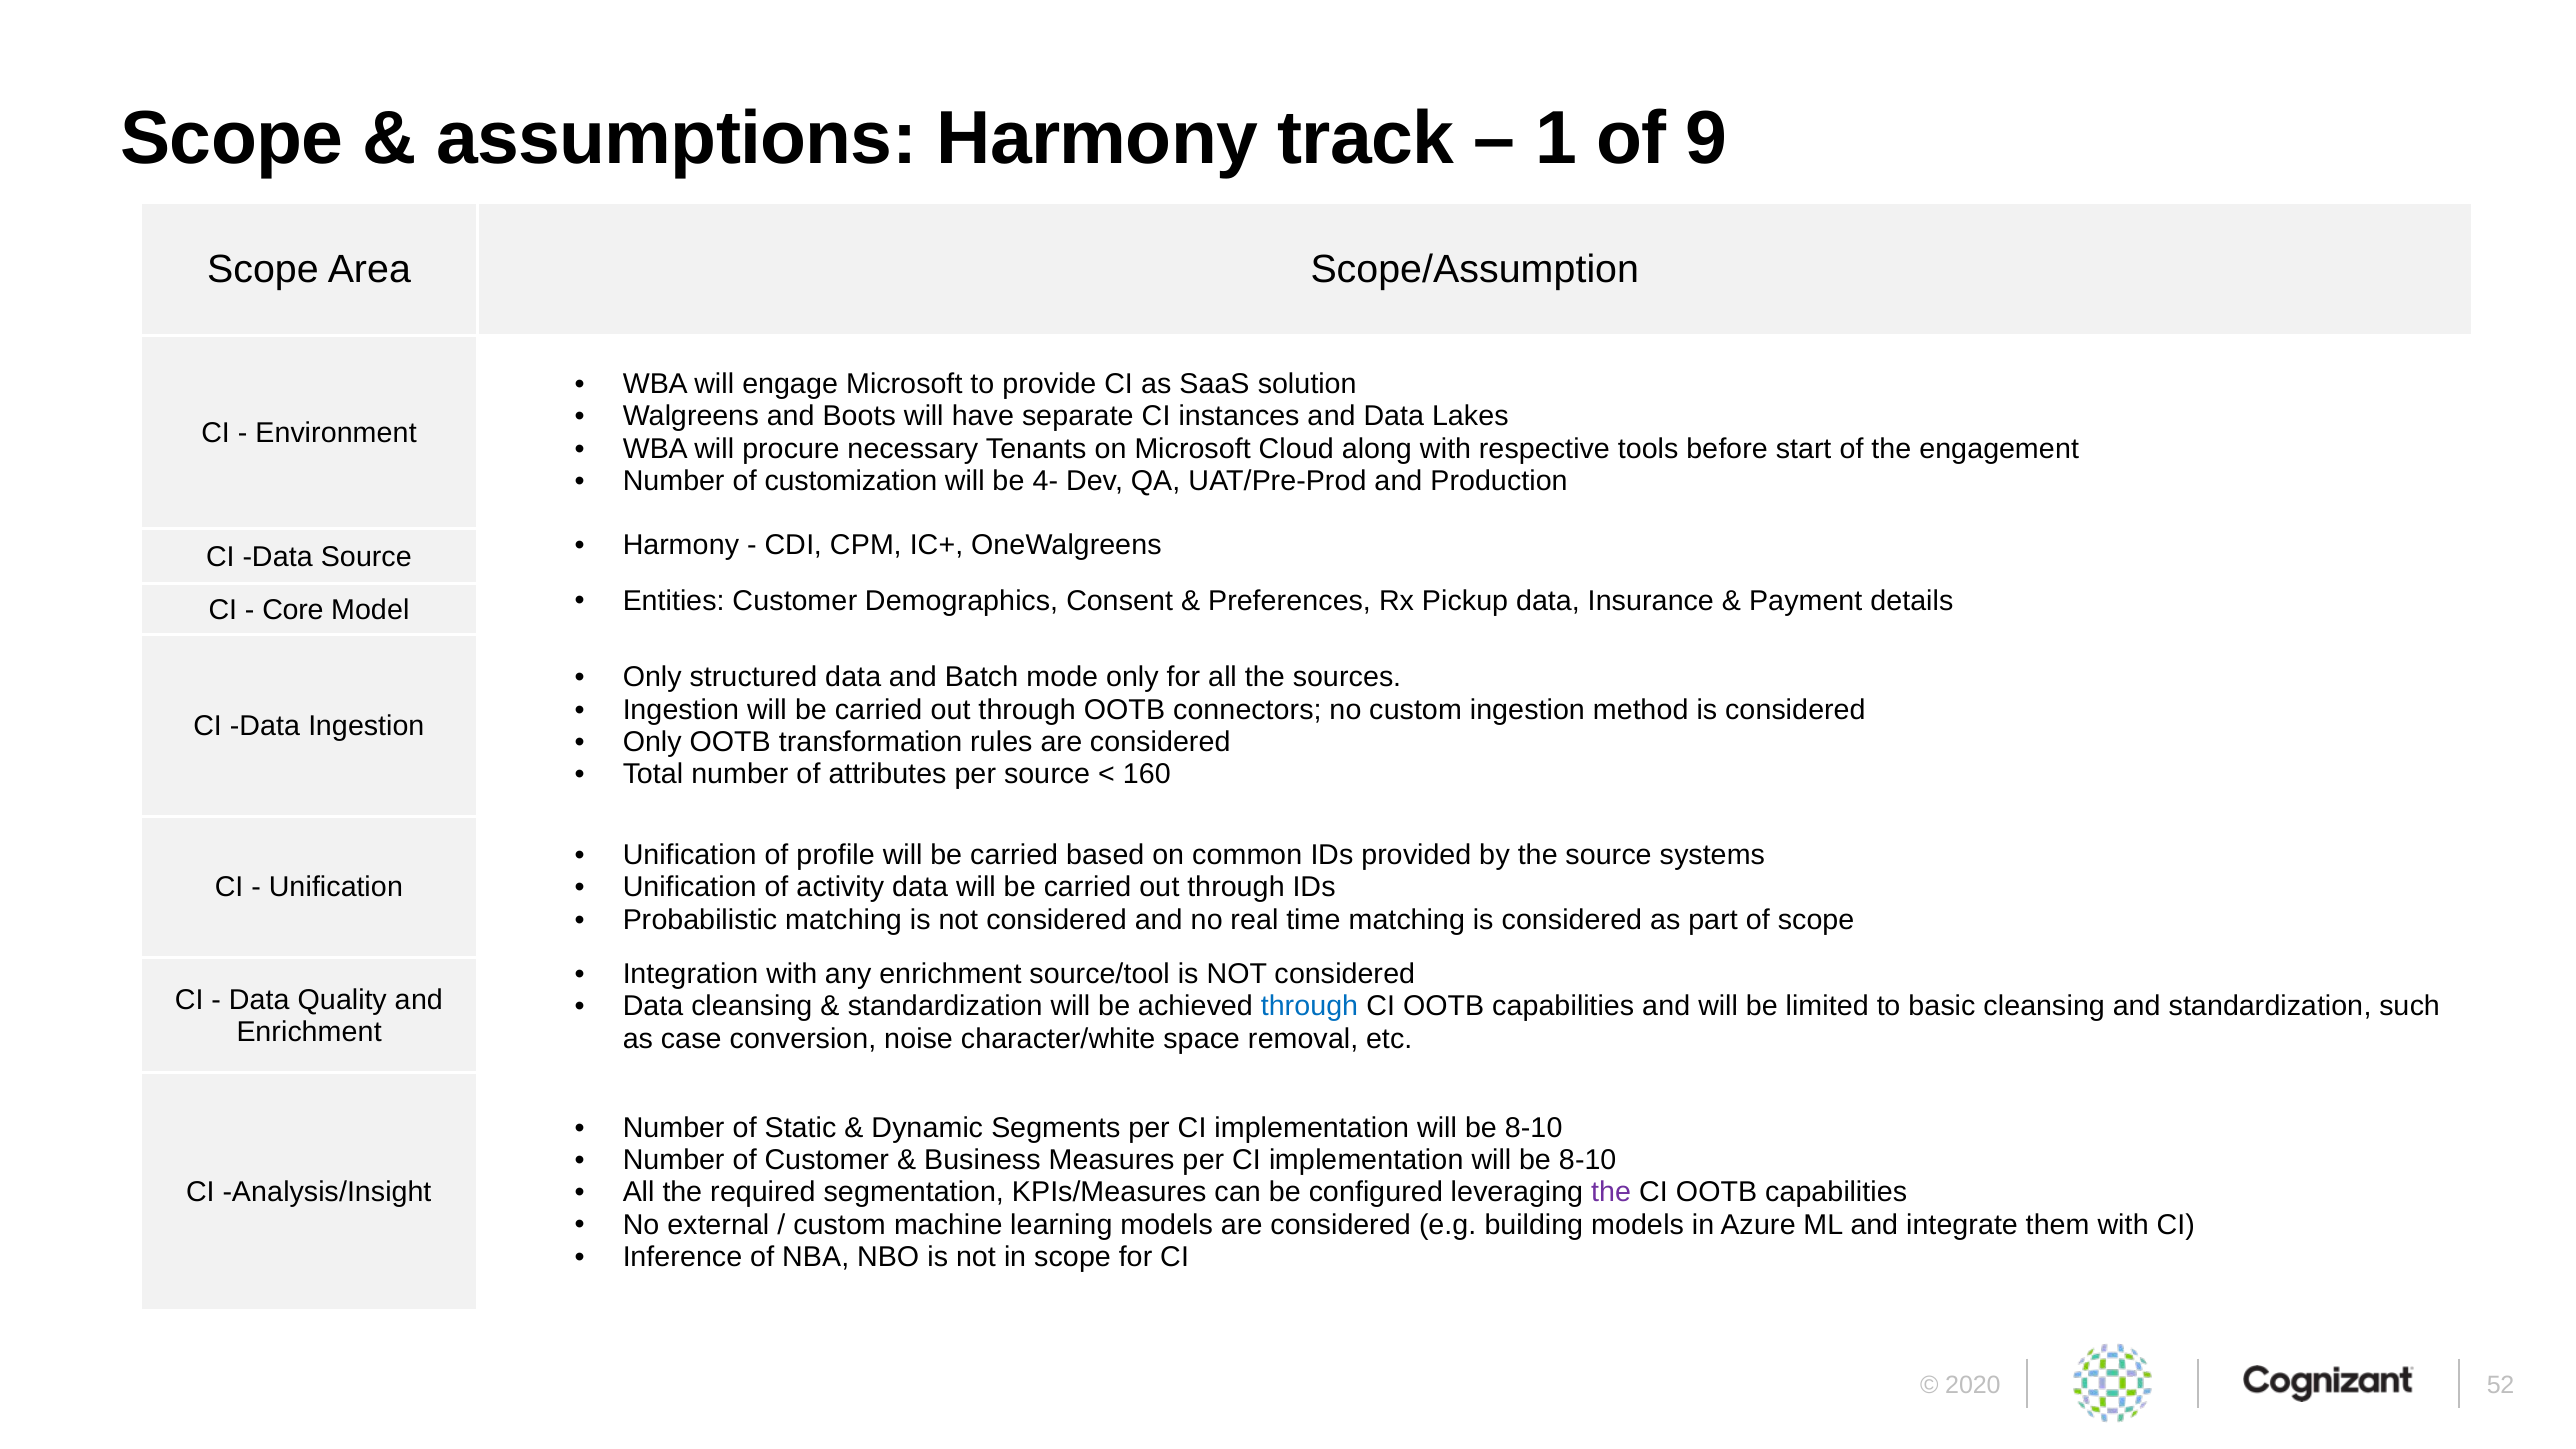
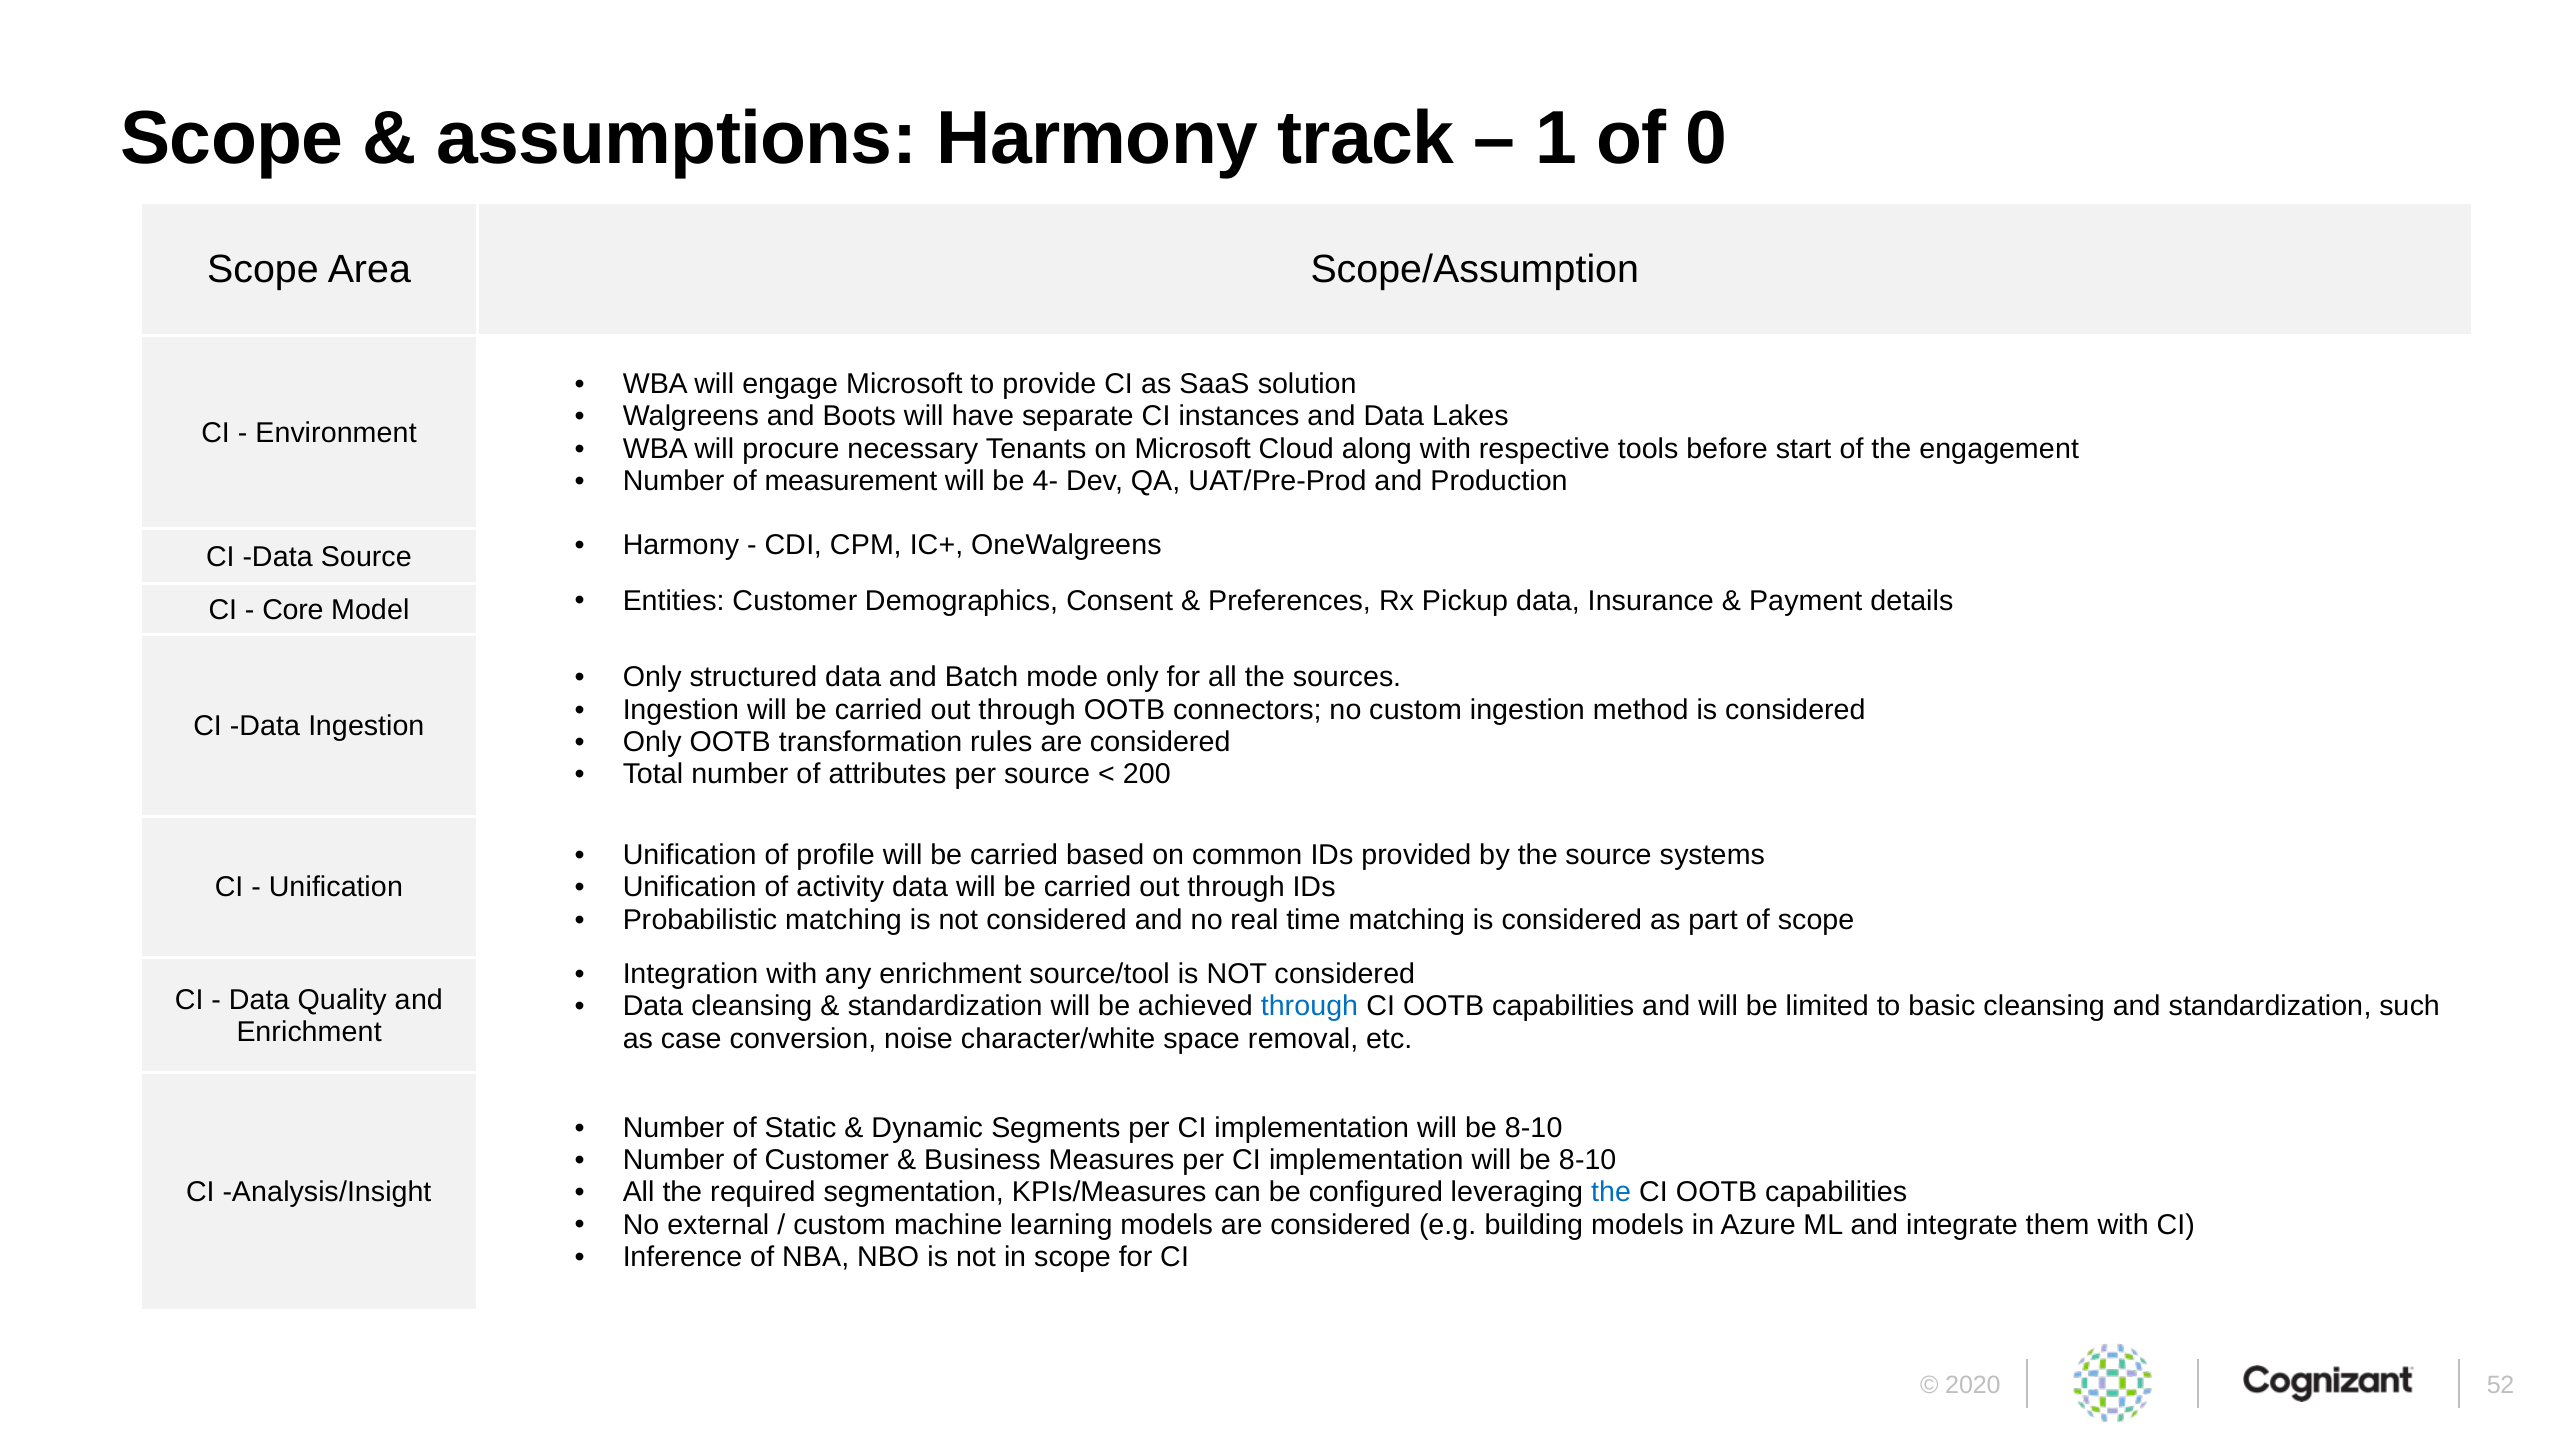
9: 9 -> 0 (1707, 139)
customization: customization -> measurement (851, 481)
160: 160 -> 200 (1147, 774)
the colour: purple -> blue (1611, 1192)
